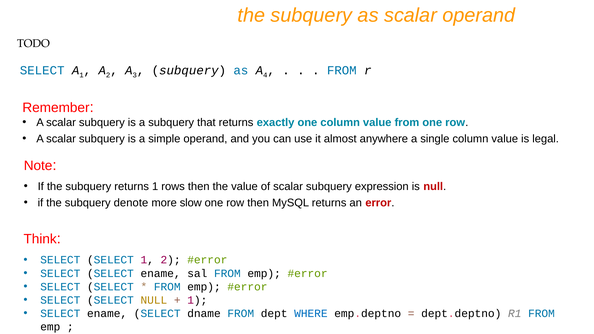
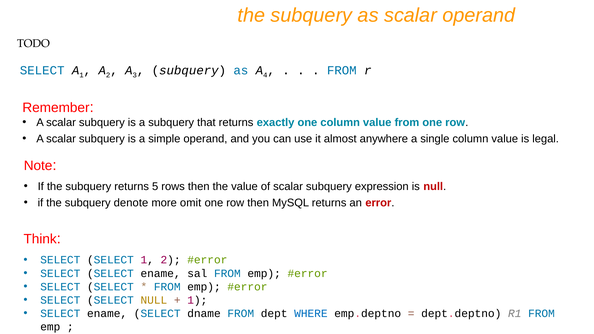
returns 1: 1 -> 5 (155, 186)
slow: slow -> omit (191, 203)
